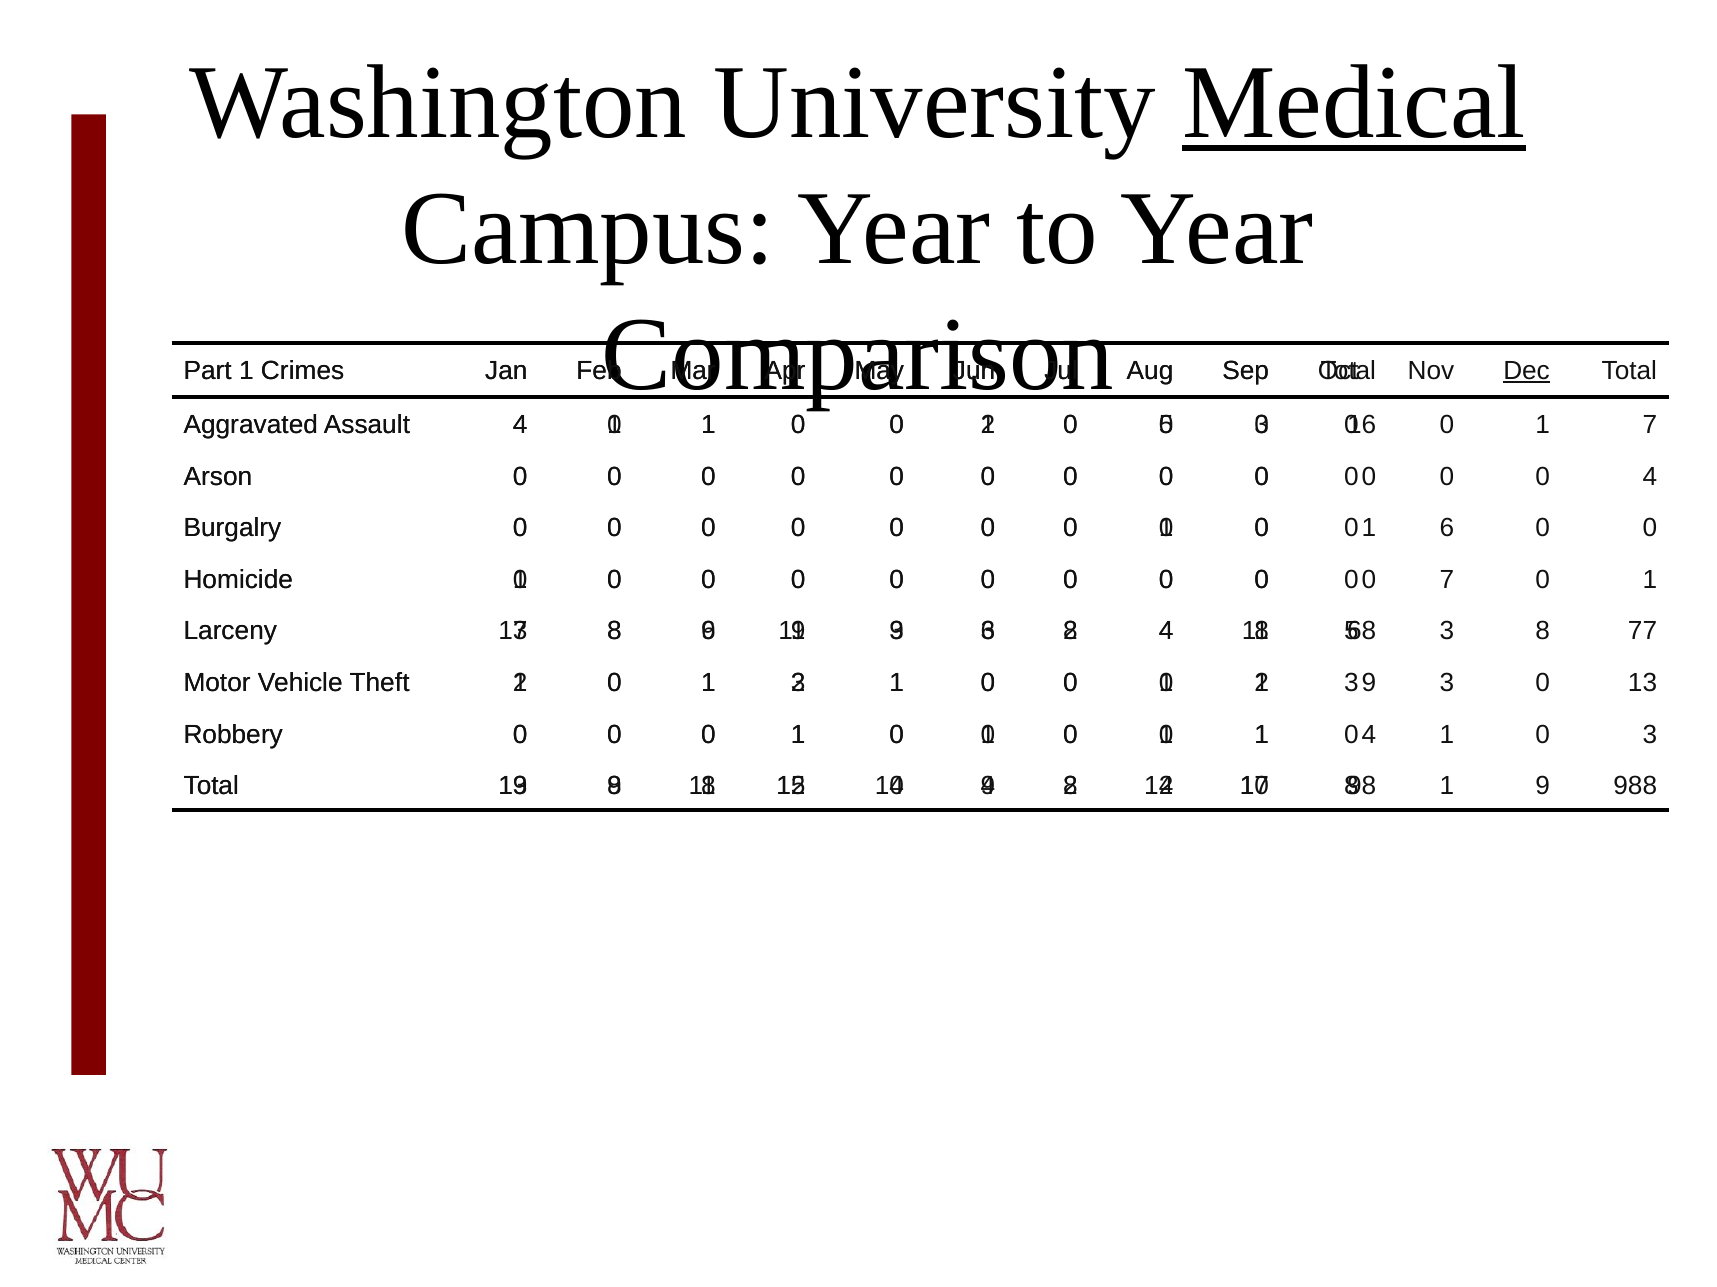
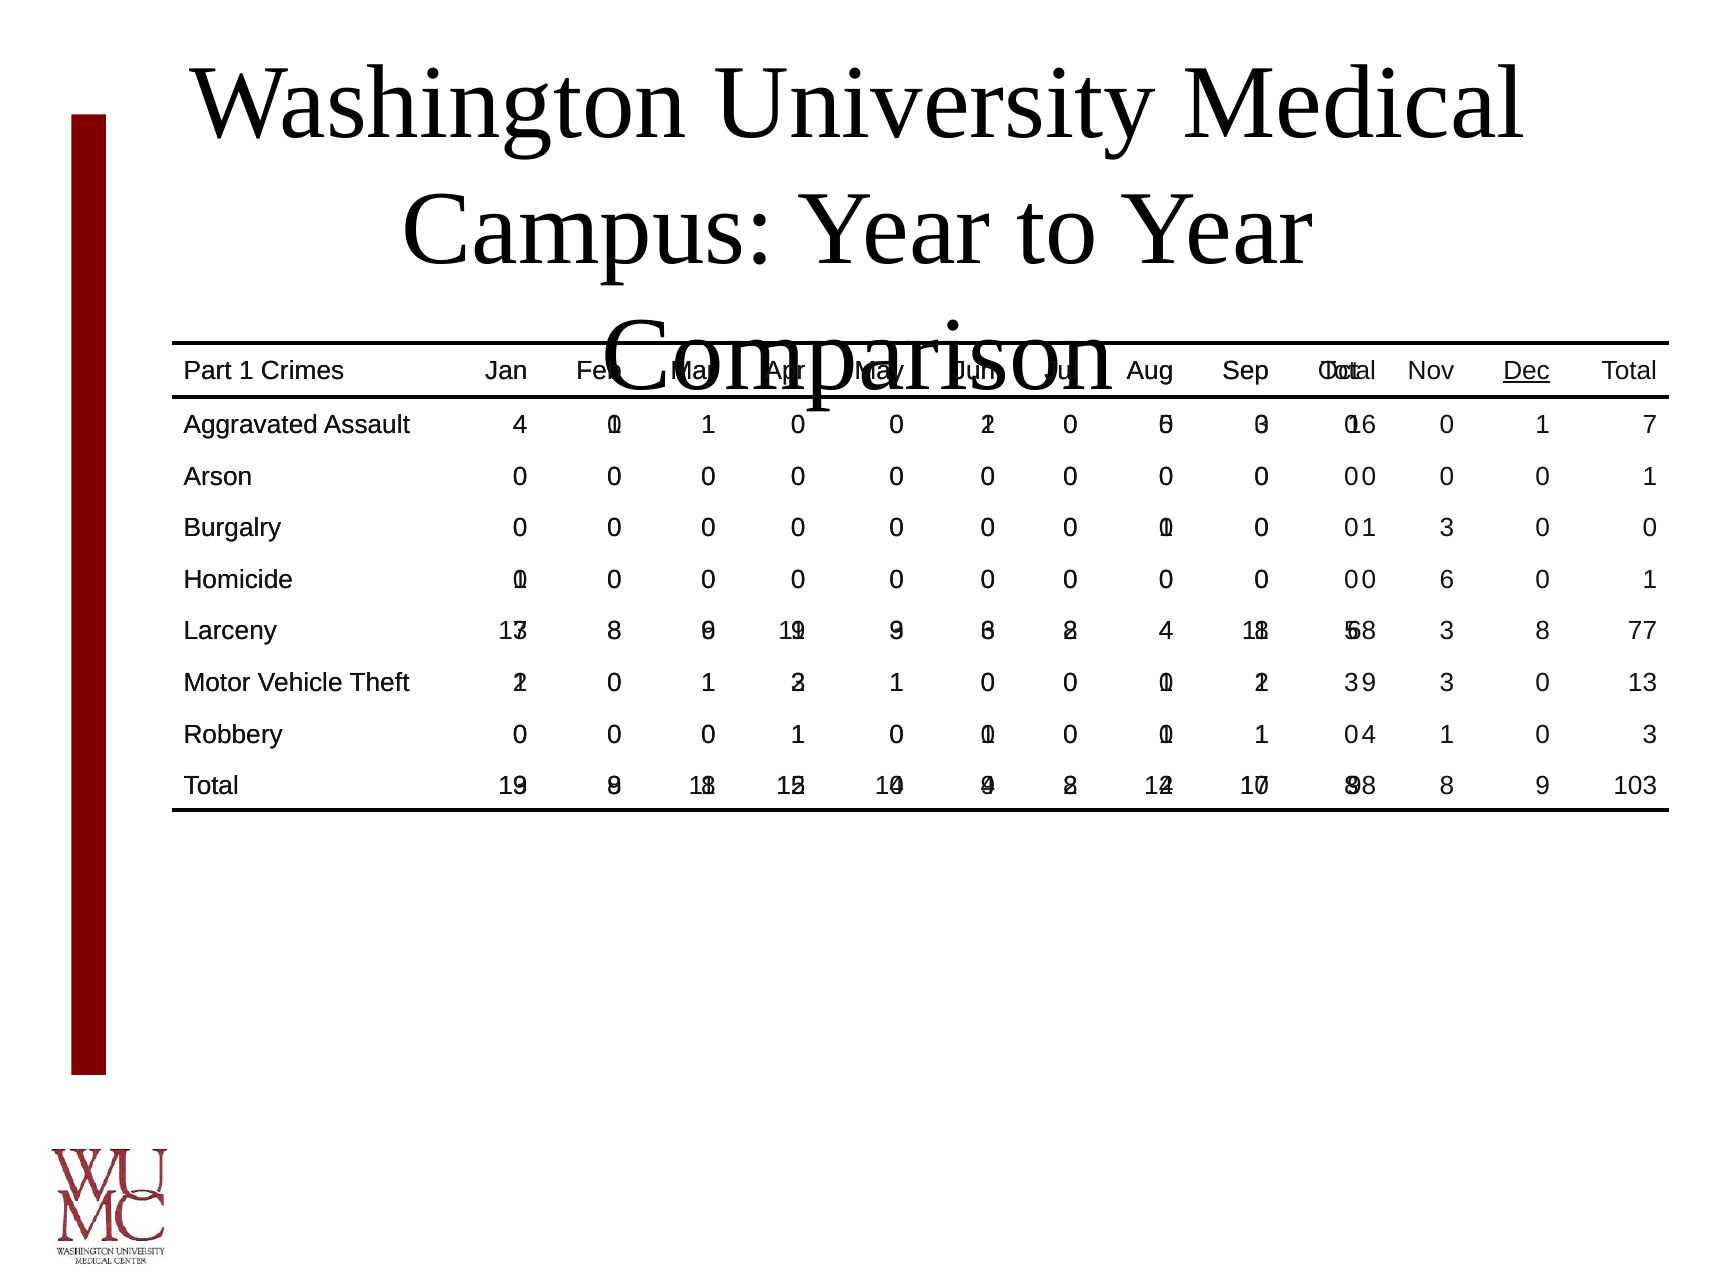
Medical underline: present -> none (1354, 103)
4: 4 -> 1 (1650, 477)
6: 6 -> 3 (1447, 528)
0 7: 7 -> 6 (1447, 580)
1: 1 -> 8 (1447, 786)
988: 988 -> 103 (1635, 786)
